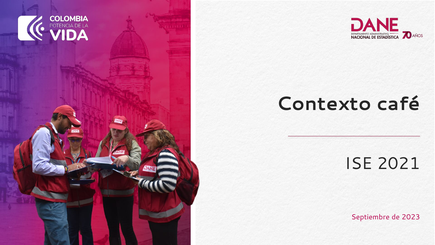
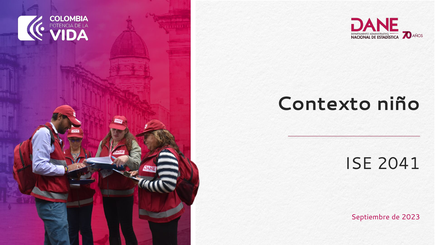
café: café -> niño (398, 104)
2021: 2021 -> 2041 (399, 163)
